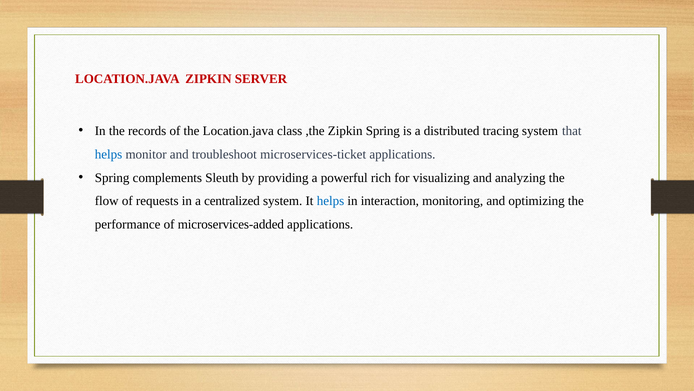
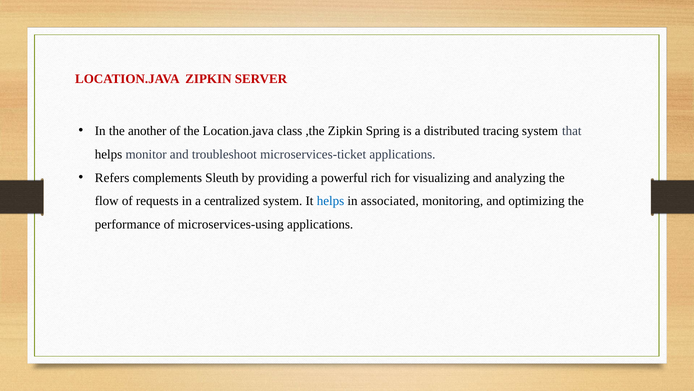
records: records -> another (147, 131)
helps colour: blue -> black (109, 154)
Spring: Spring -> Refers (112, 177)
interaction: interaction -> associated (390, 201)
microservices-added: microservices-added -> microservices-using (231, 224)
